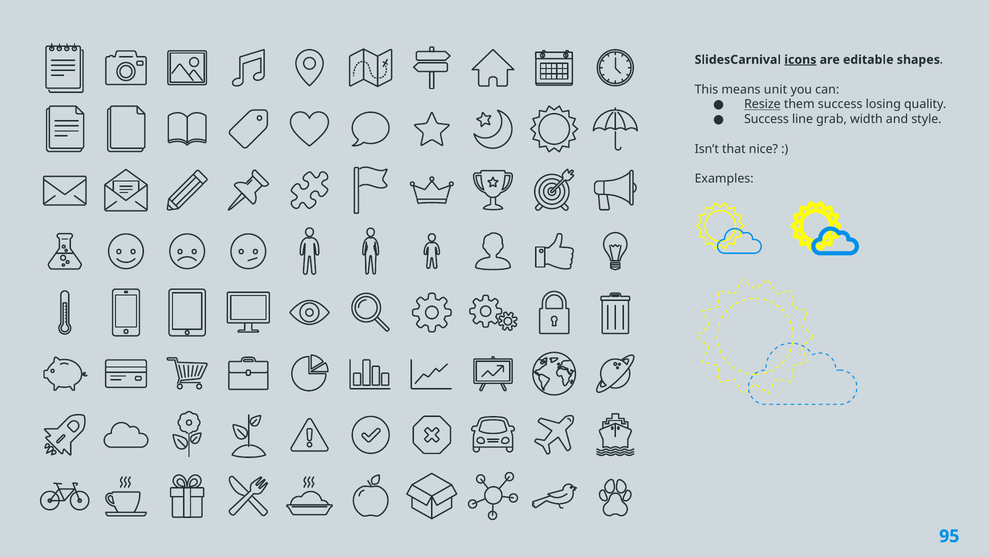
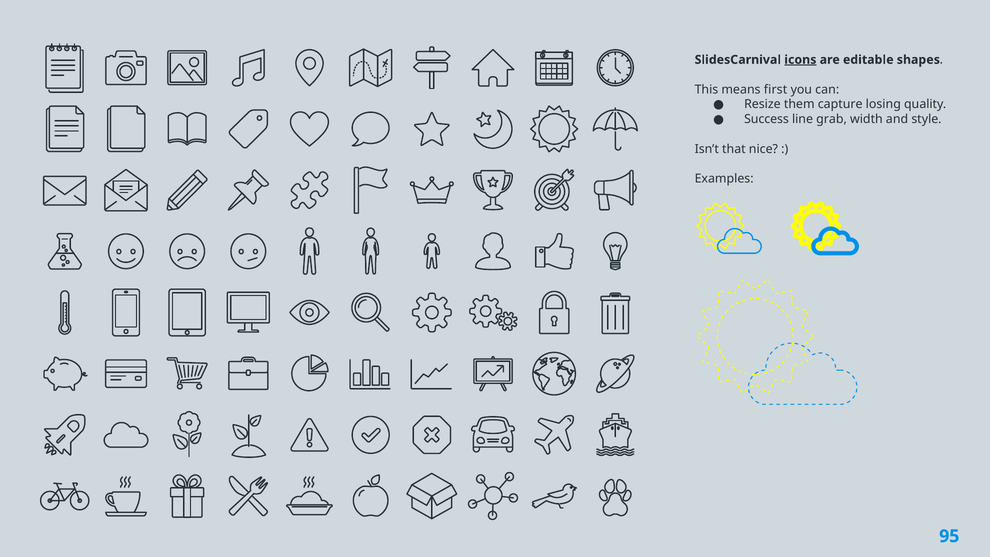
unit: unit -> first (776, 89)
Resize underline: present -> none (762, 104)
them success: success -> capture (840, 104)
